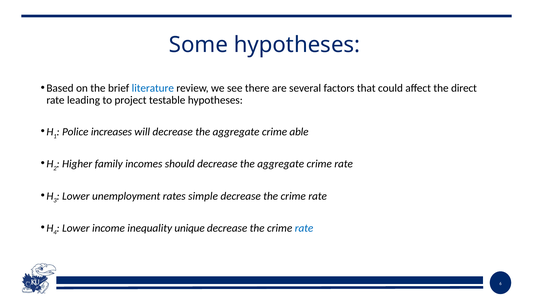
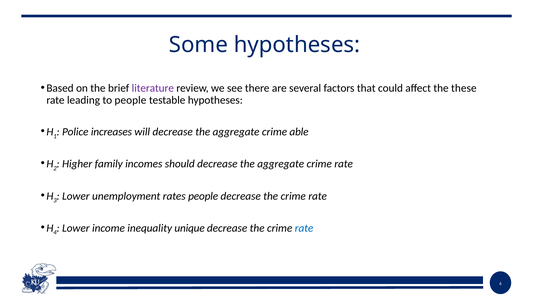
literature colour: blue -> purple (153, 88)
direct: direct -> these (464, 88)
to project: project -> people (130, 100)
rates simple: simple -> people (203, 196)
